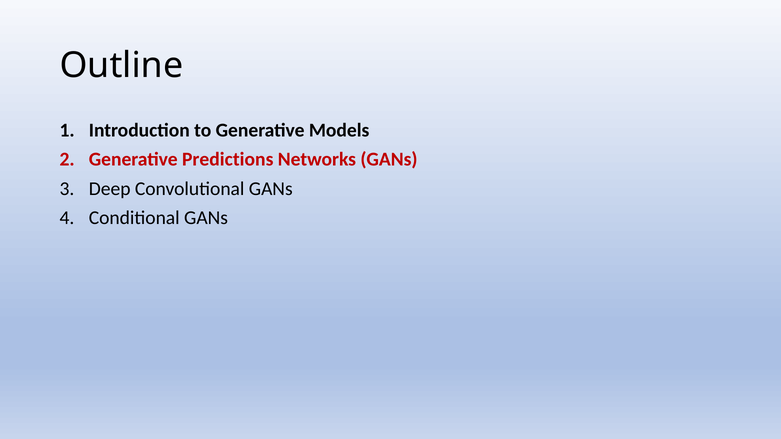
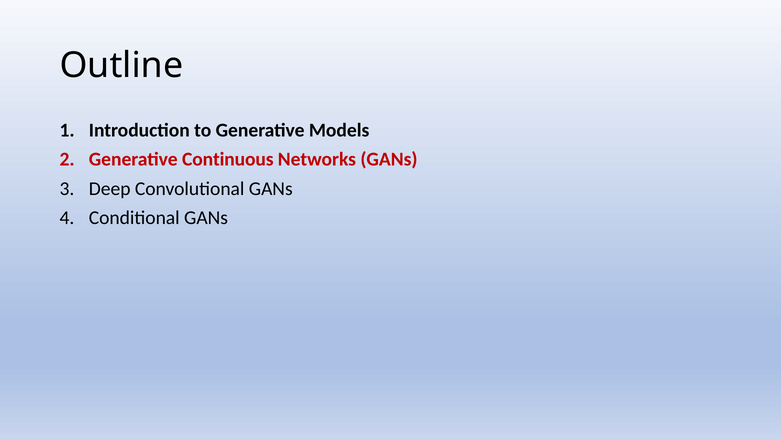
Predictions: Predictions -> Continuous (228, 160)
